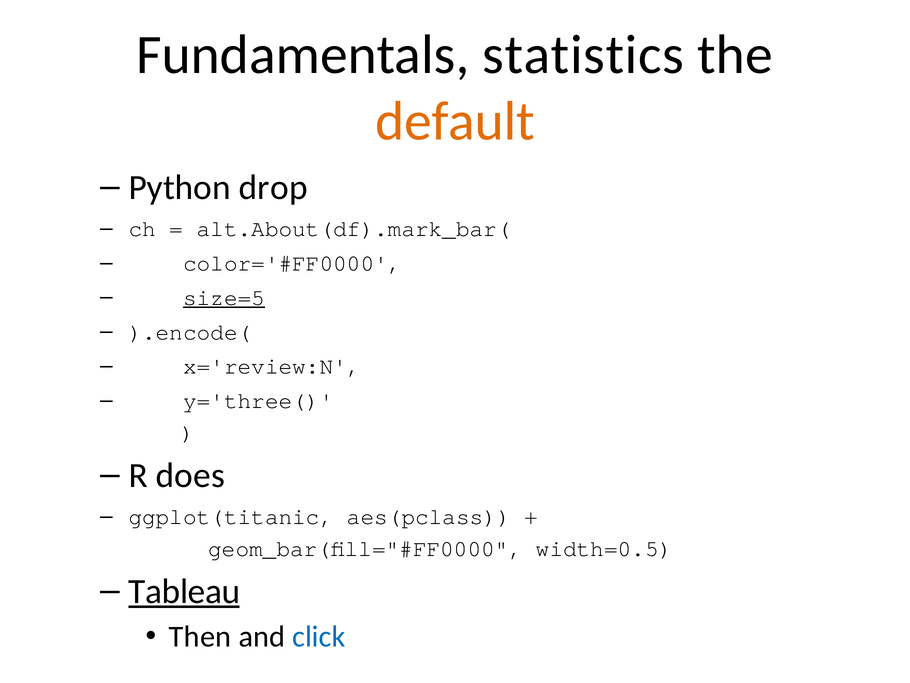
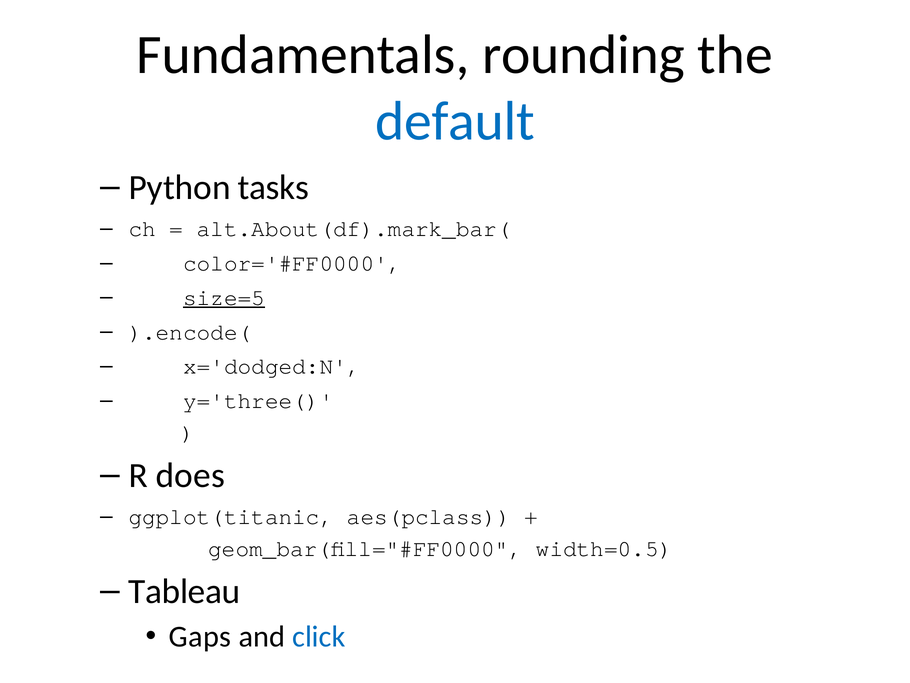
statistics: statistics -> rounding (583, 55)
default colour: orange -> blue (455, 121)
drop: drop -> tasks (273, 188)
x='review:N: x='review:N -> x='dodged:N (272, 366)
Tableau underline: present -> none (184, 591)
Then: Then -> Gaps (200, 636)
